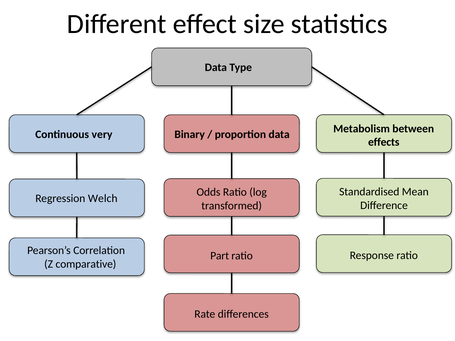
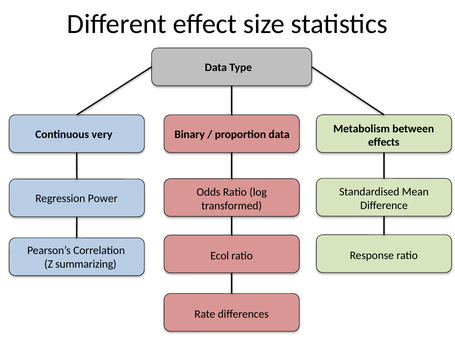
Welch: Welch -> Power (103, 199)
Part: Part -> Ecol (220, 256)
comparative: comparative -> summarizing (86, 264)
